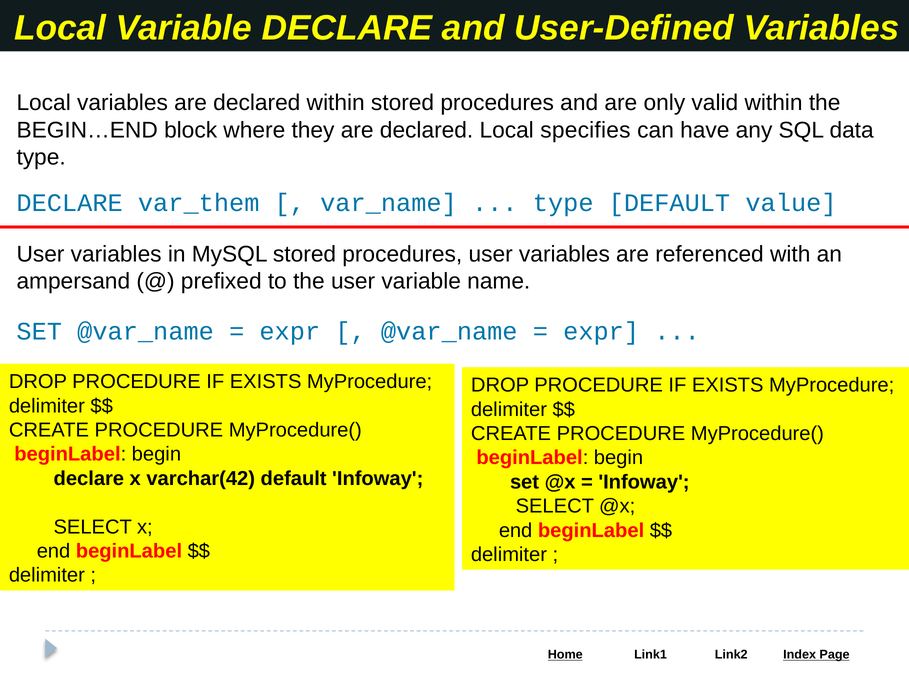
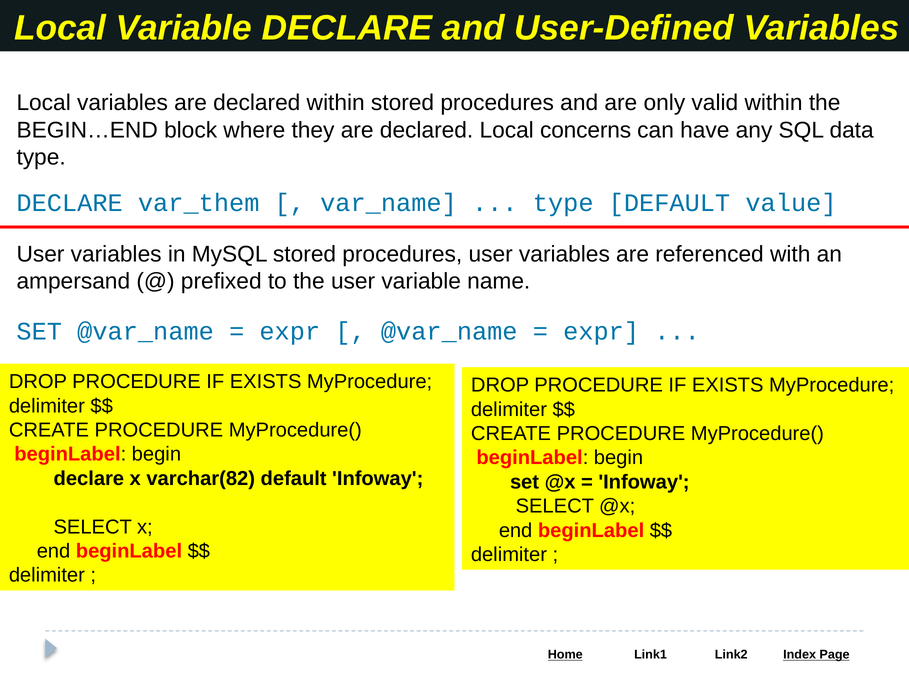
specifies: specifies -> concerns (586, 130)
varchar(42: varchar(42 -> varchar(82 (201, 479)
